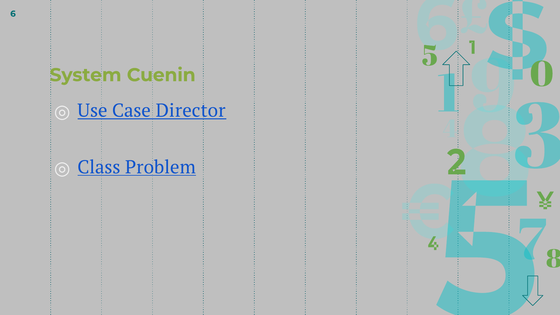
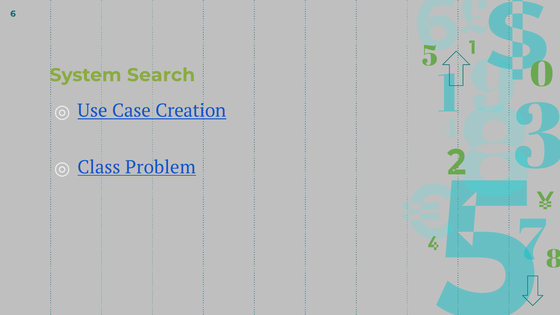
Cuenin: Cuenin -> Search (161, 75)
Director: Director -> Creation (191, 111)
